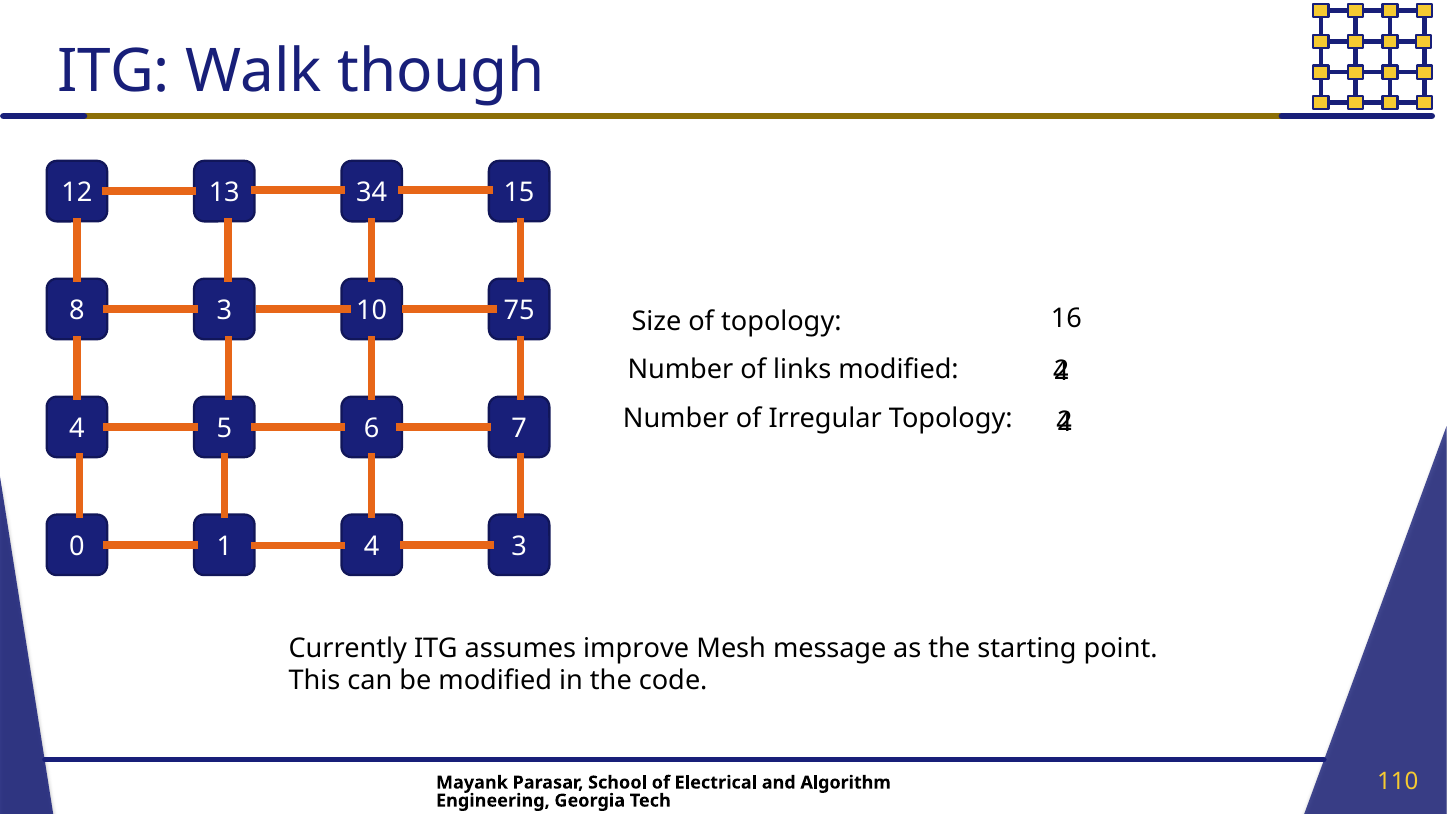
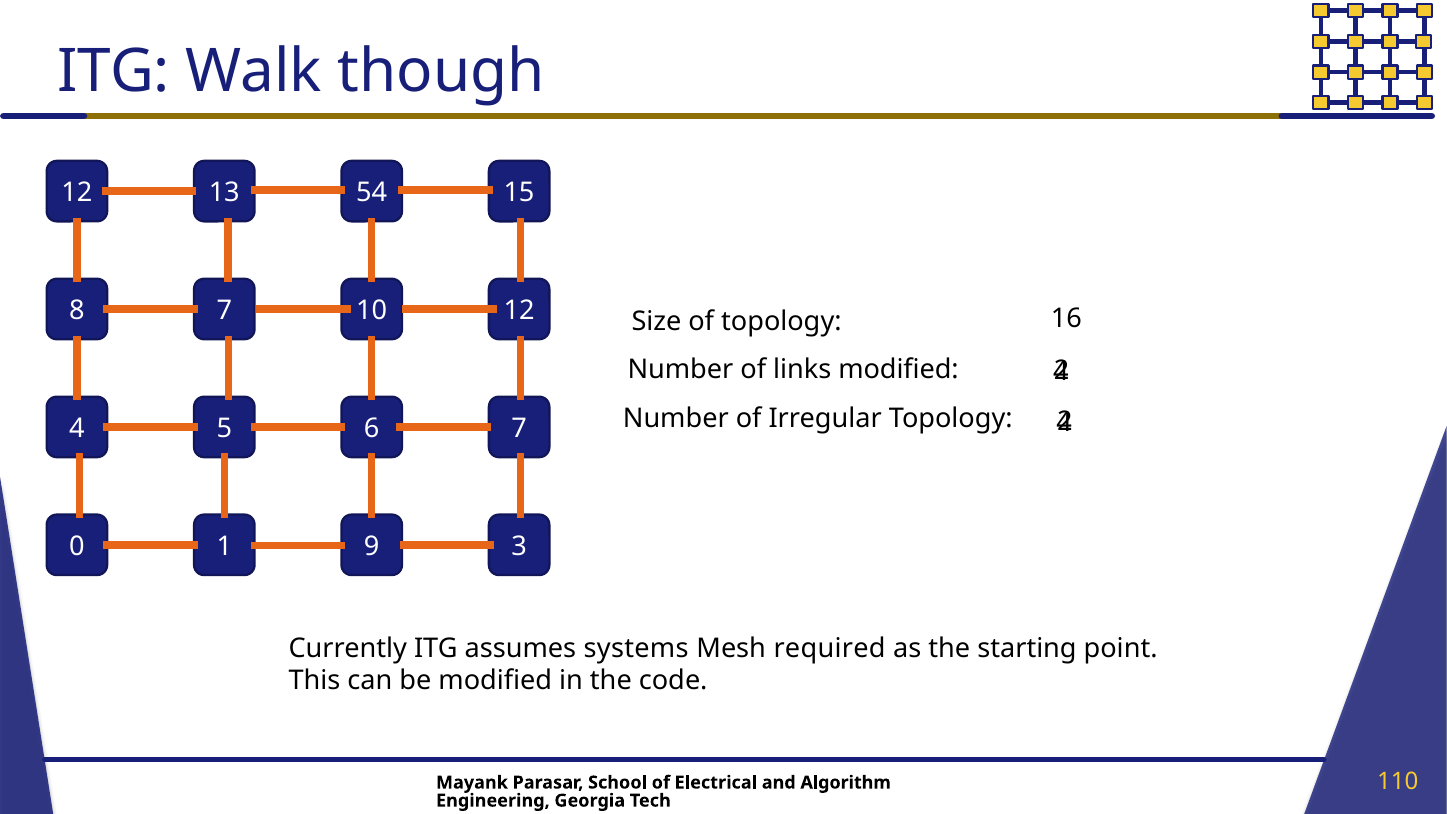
34: 34 -> 54 (372, 193)
8 3: 3 -> 7 (224, 311)
10 75: 75 -> 12 (519, 311)
1 4: 4 -> 9 (372, 547)
improve: improve -> systems (636, 648)
message: message -> required (830, 648)
